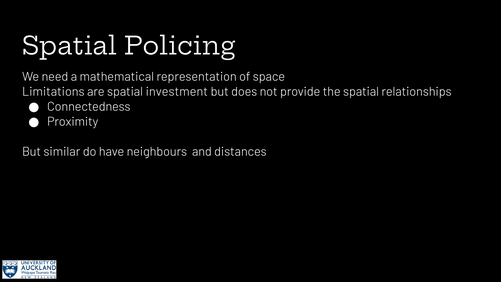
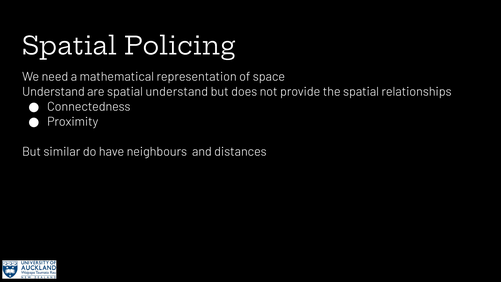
Limitations: Limitations -> Understand (53, 92)
spatial investment: investment -> understand (177, 92)
